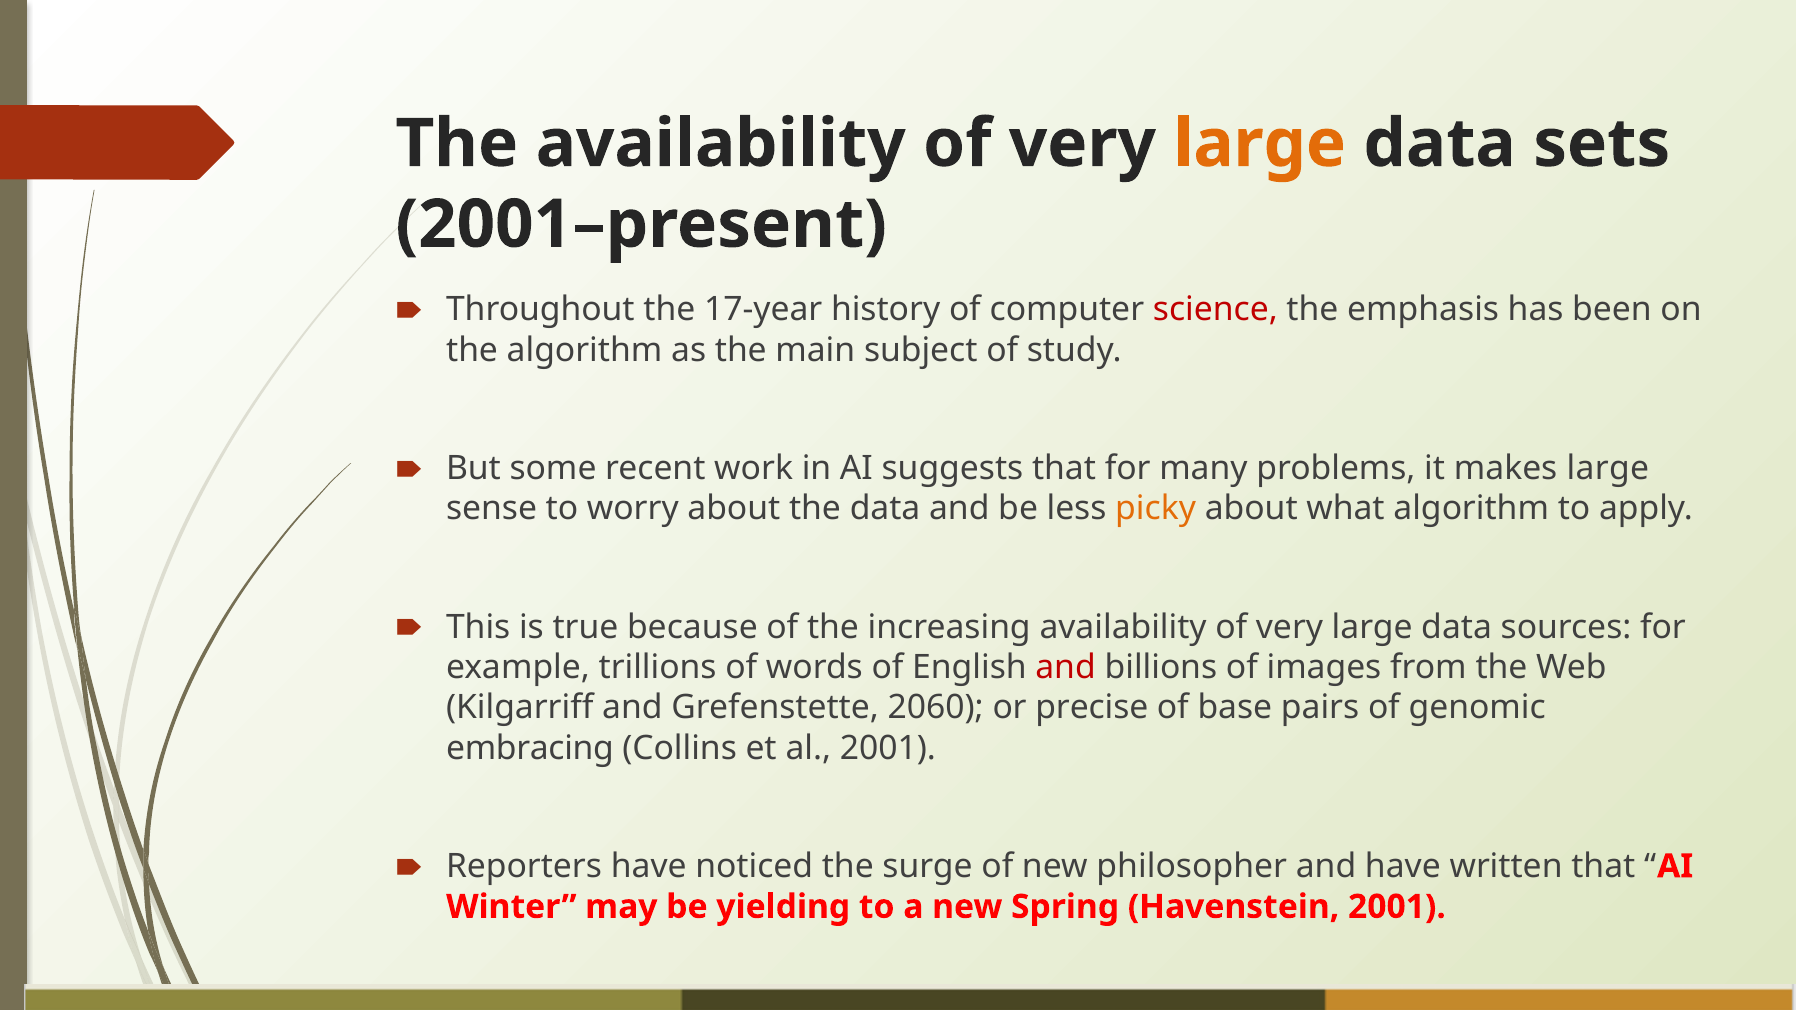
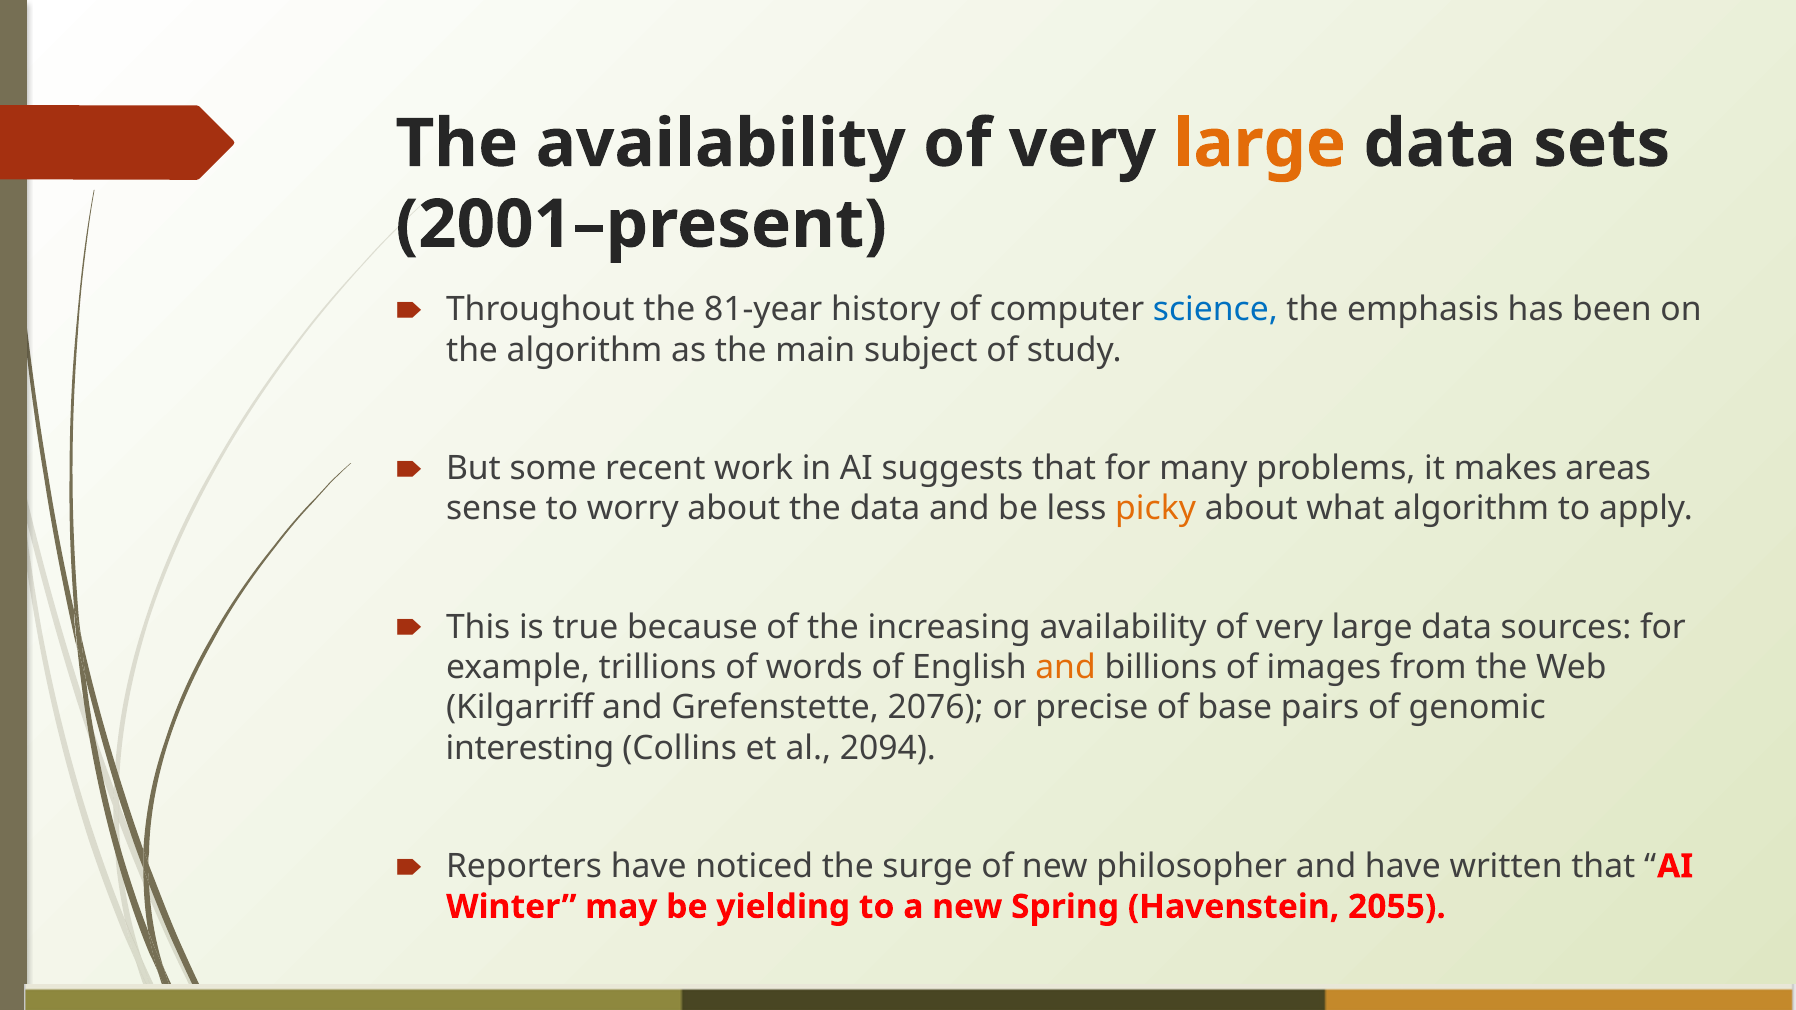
17-year: 17-year -> 81-year (763, 310)
science colour: red -> blue (1215, 310)
makes large: large -> areas (1608, 468)
and colour: red -> orange (1066, 667)
2060: 2060 -> 2076 (936, 708)
embracing: embracing -> interesting (530, 748)
al 2001: 2001 -> 2094 (888, 748)
Havenstein 2001: 2001 -> 2055 (1397, 907)
